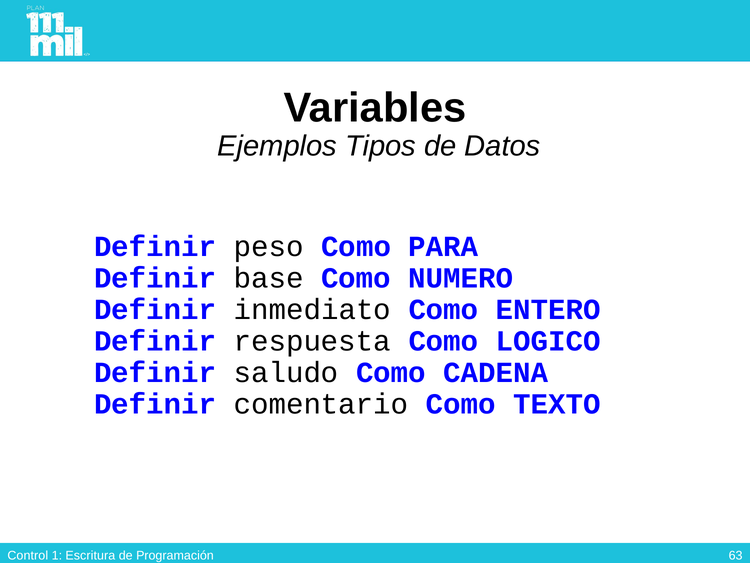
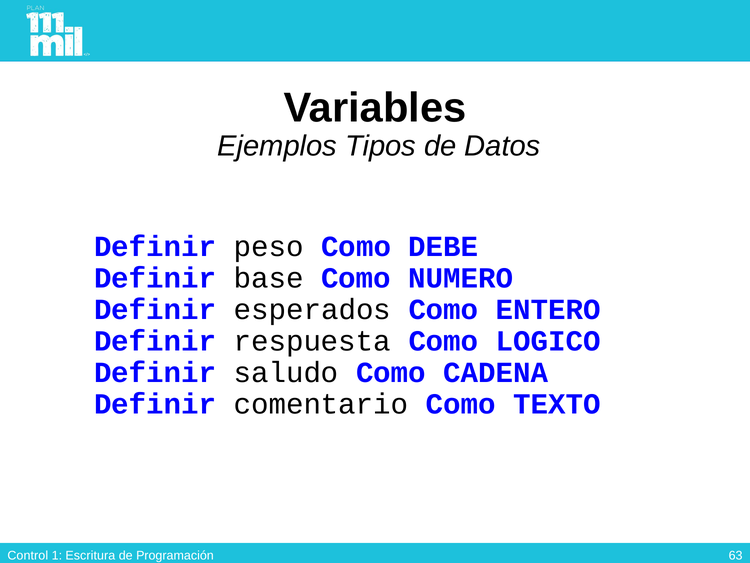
PARA: PARA -> DEBE (443, 246)
inmediato: inmediato -> esperados (312, 309)
